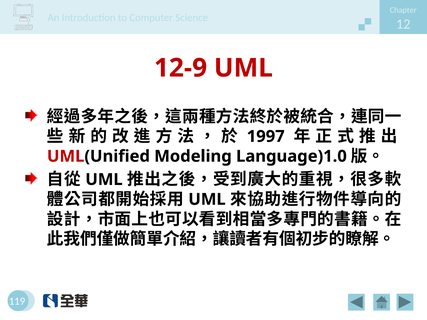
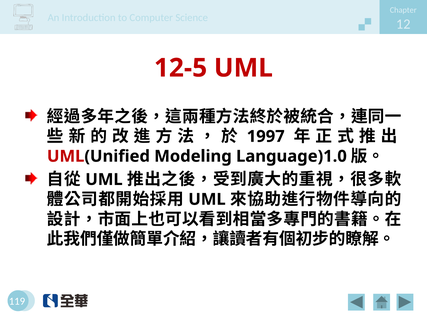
12-9: 12-9 -> 12-5 (181, 68)
